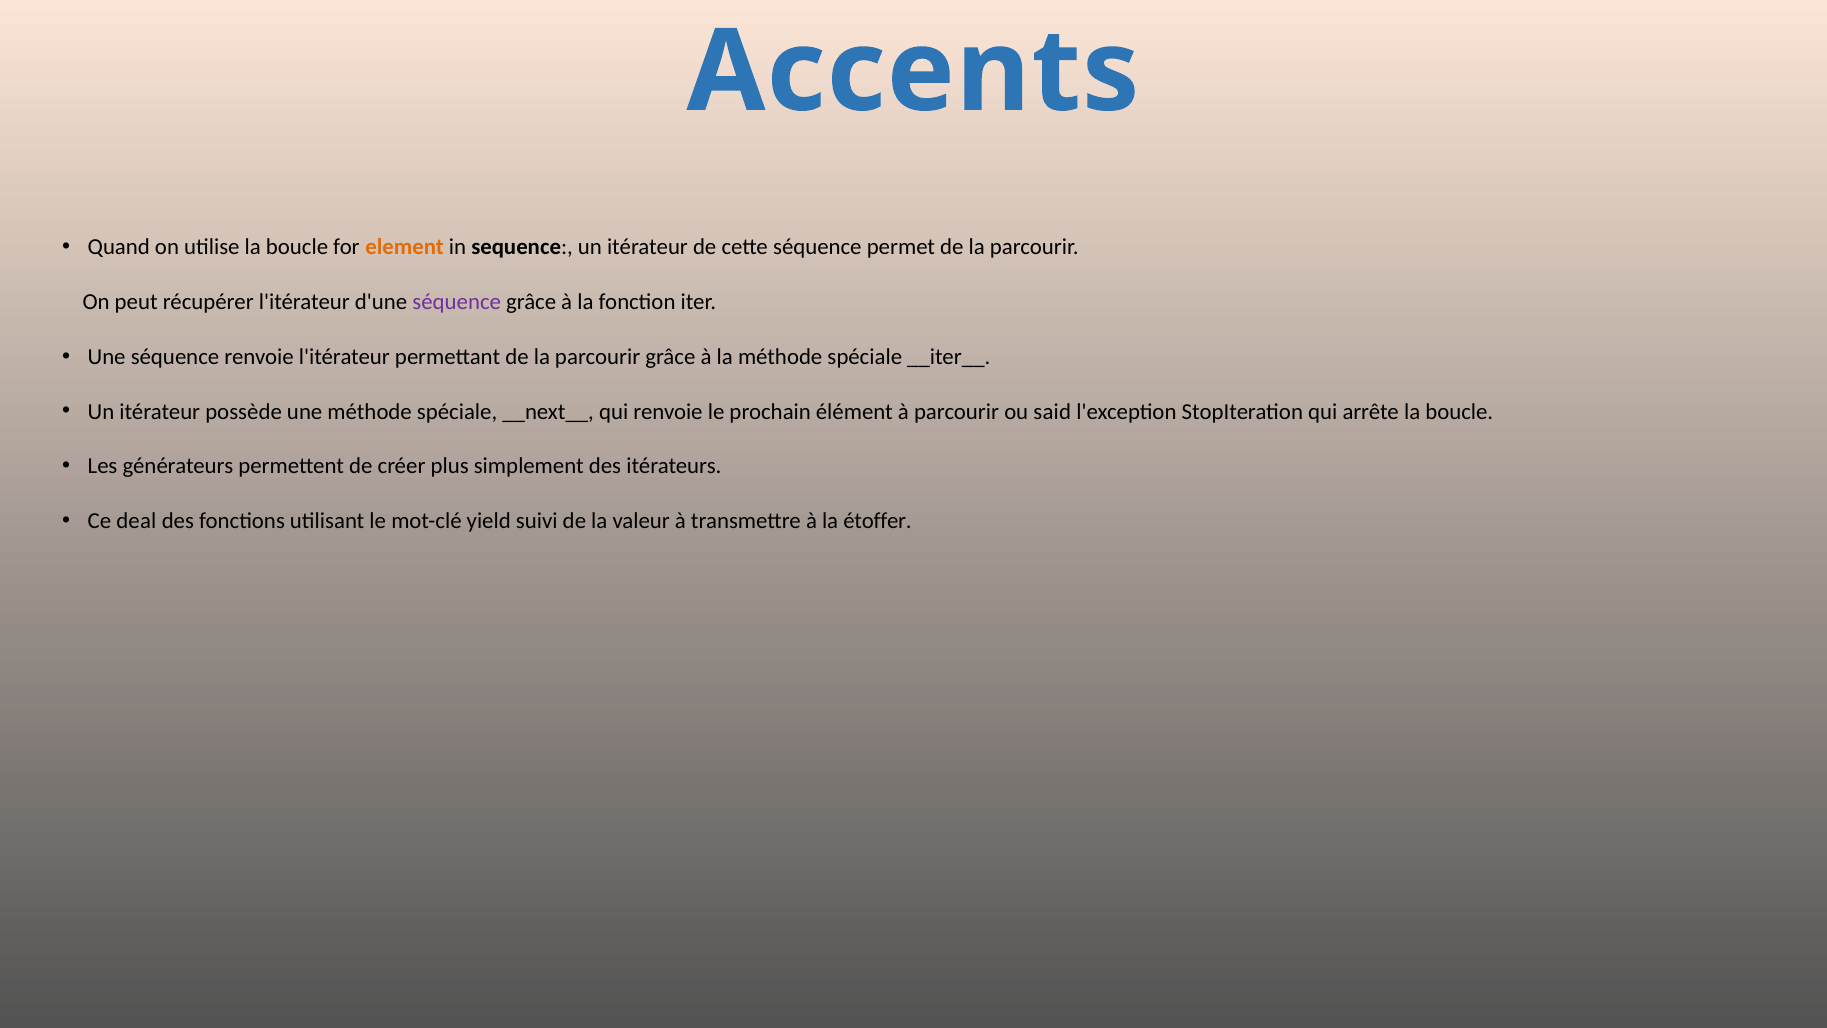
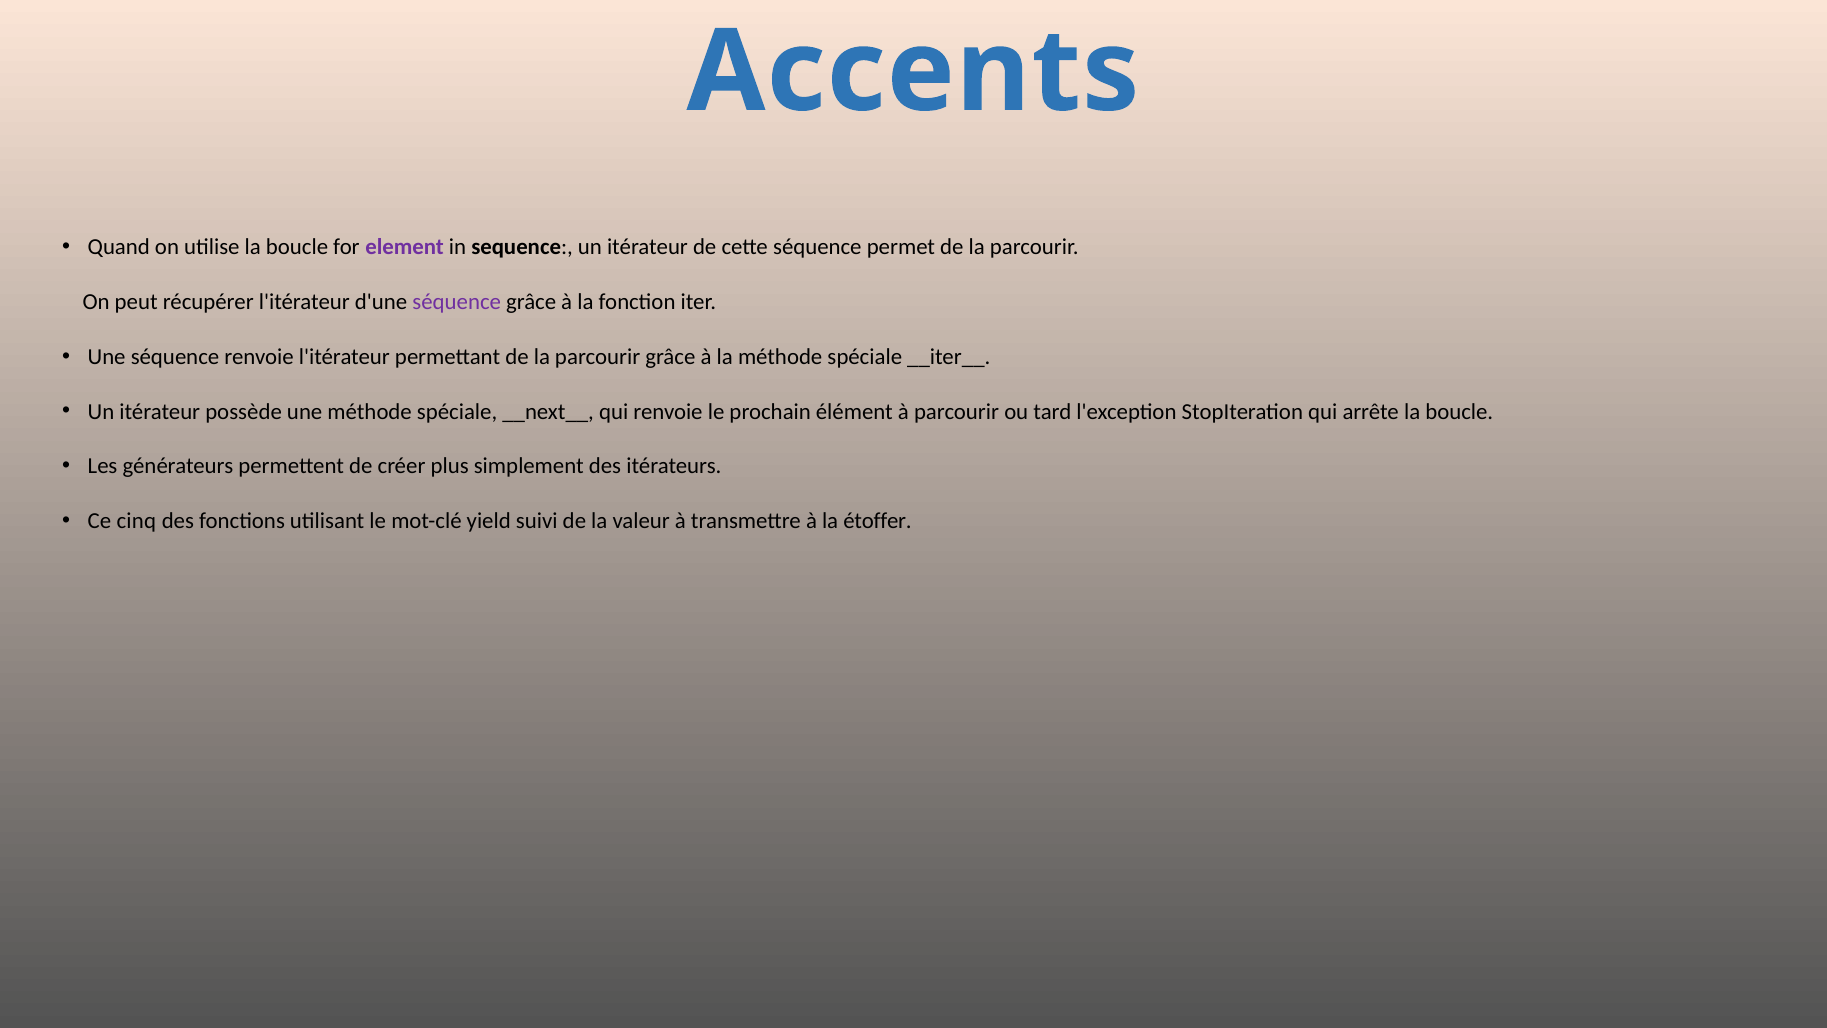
element colour: orange -> purple (405, 247)
said: said -> tard (1052, 411)
deal: deal -> cinq (136, 521)
